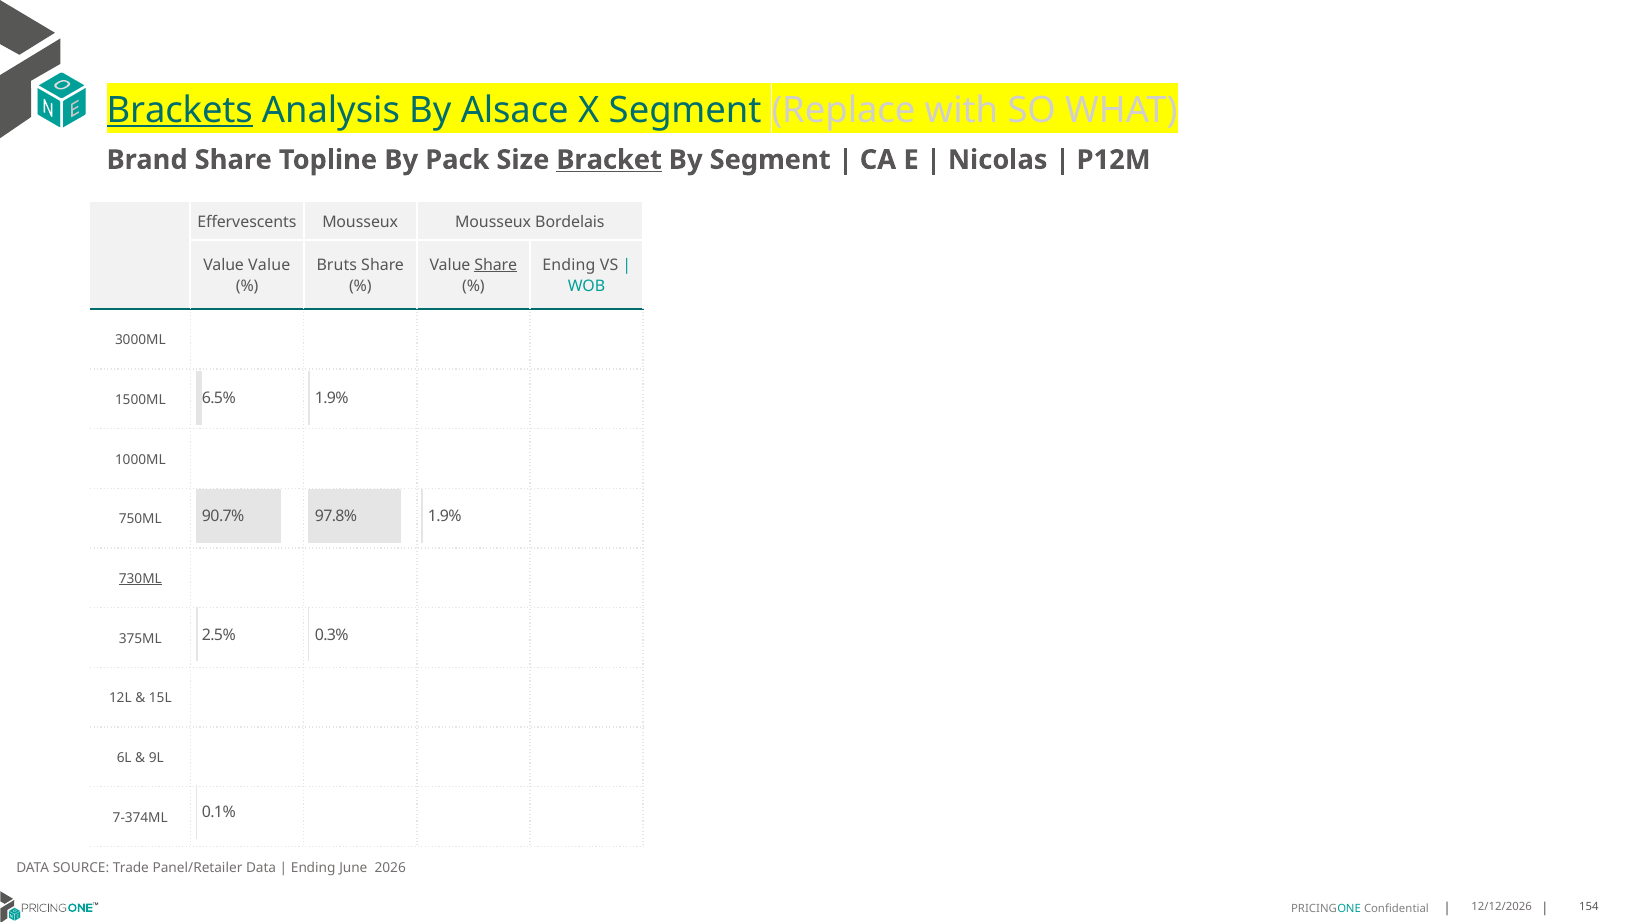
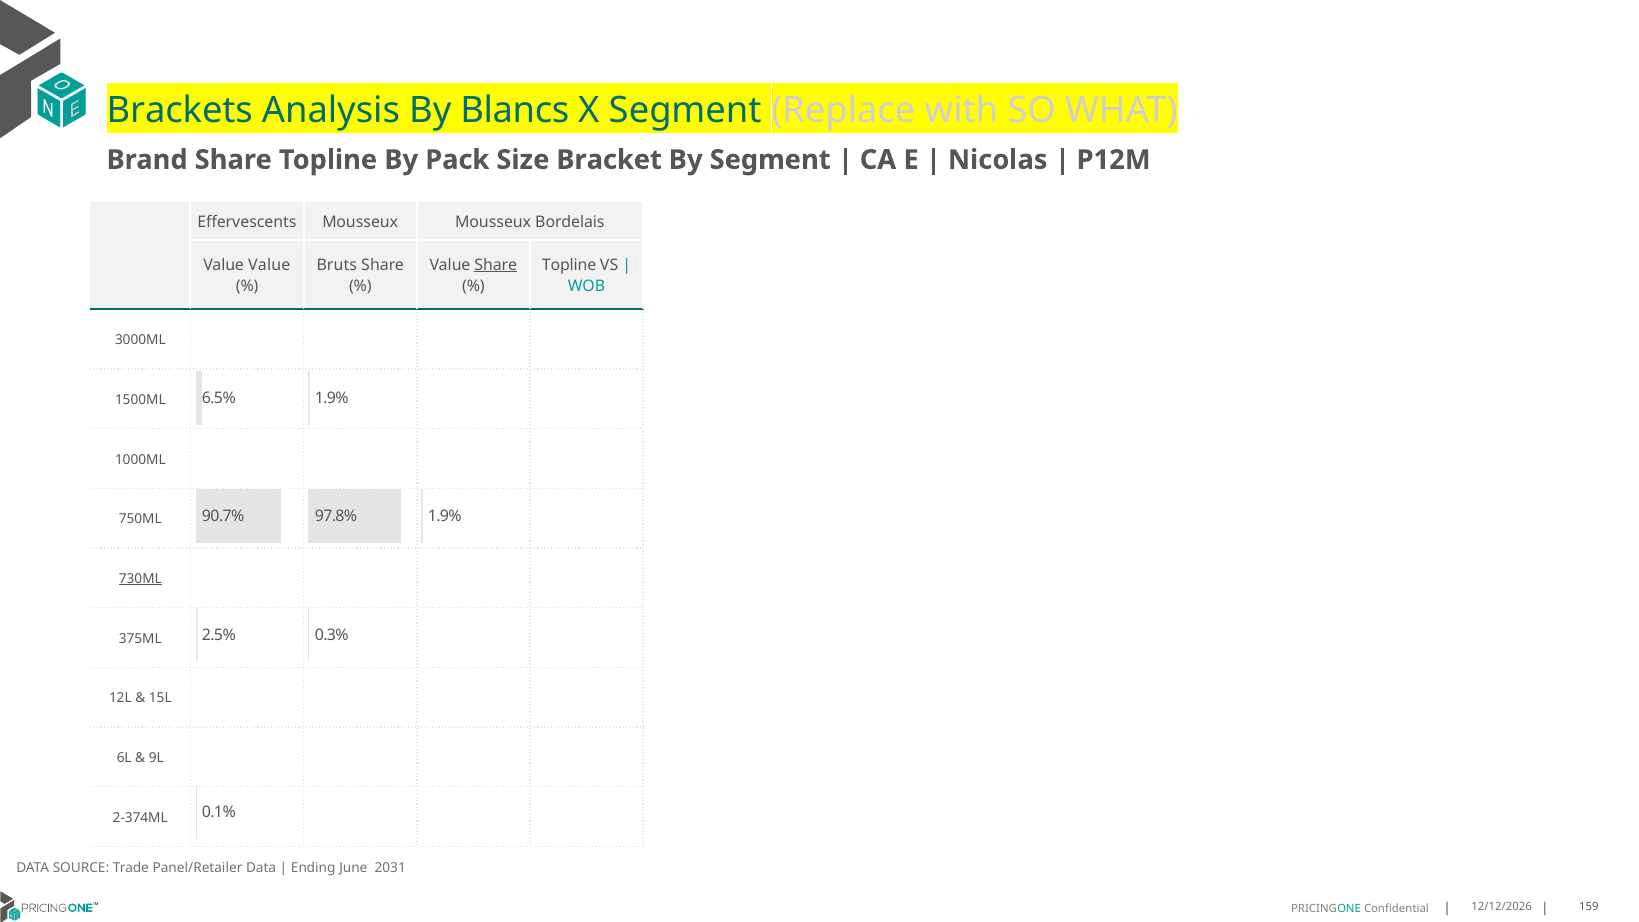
Brackets underline: present -> none (180, 110)
Alsace: Alsace -> Blancs (515, 110)
Bracket underline: present -> none (609, 160)
Ending: Ending -> Topline (569, 265)
7-374ML: 7-374ML -> 2-374ML (140, 818)
2026: 2026 -> 2031 (390, 868)
154: 154 -> 159 (1589, 906)
